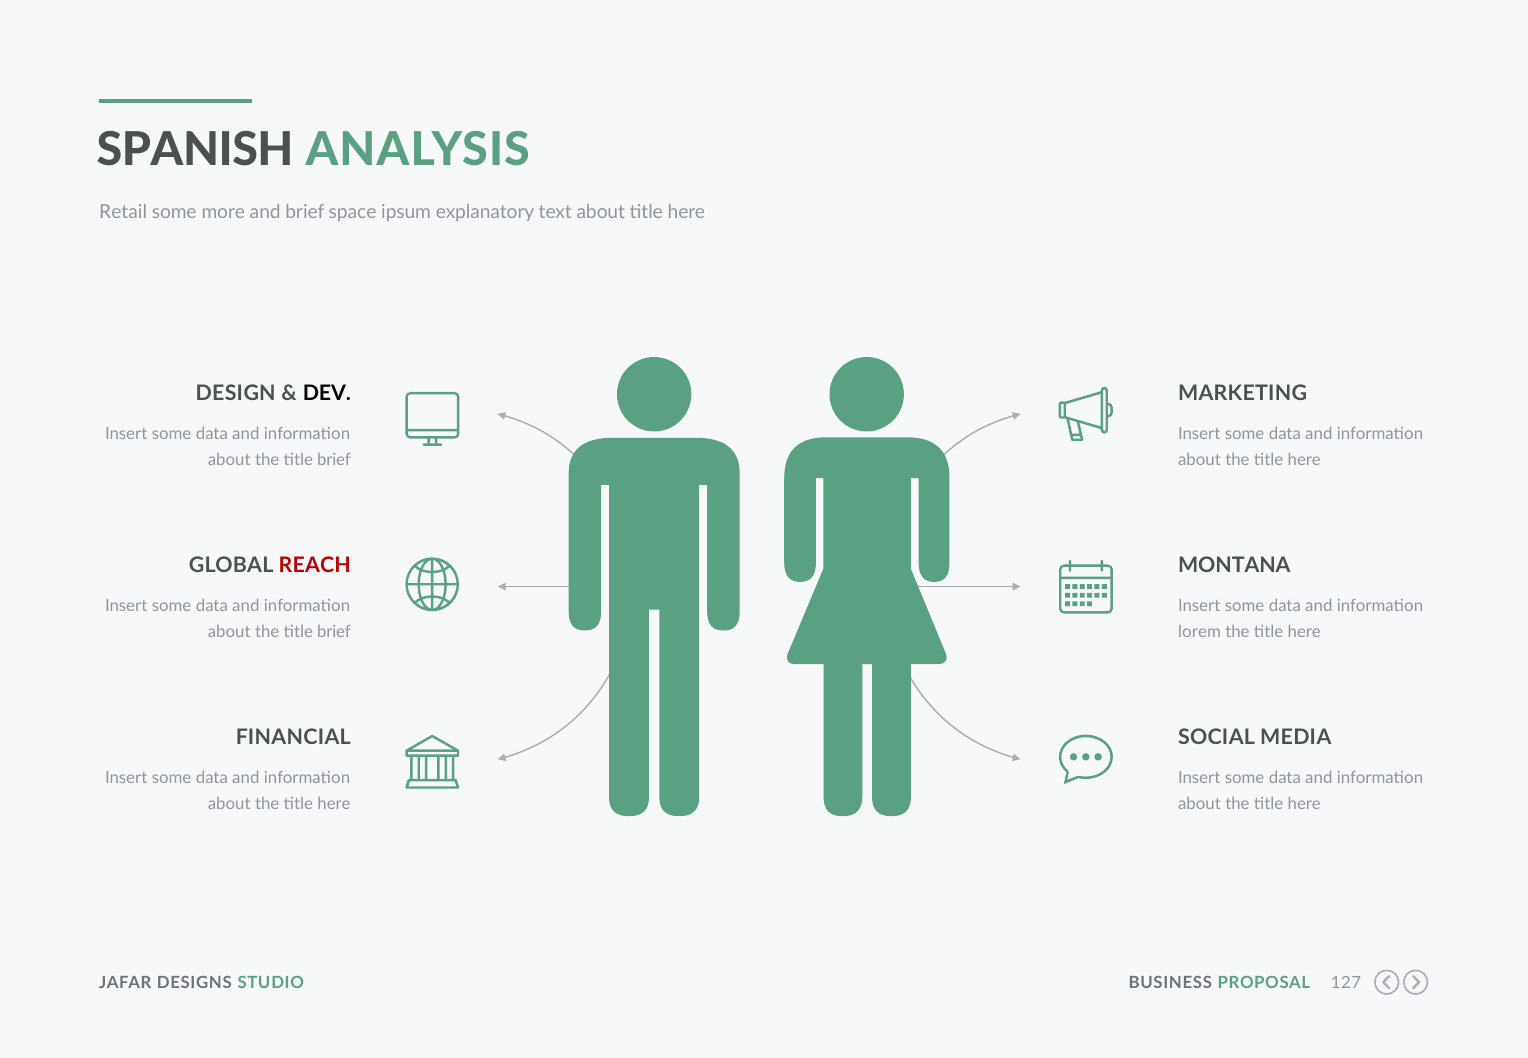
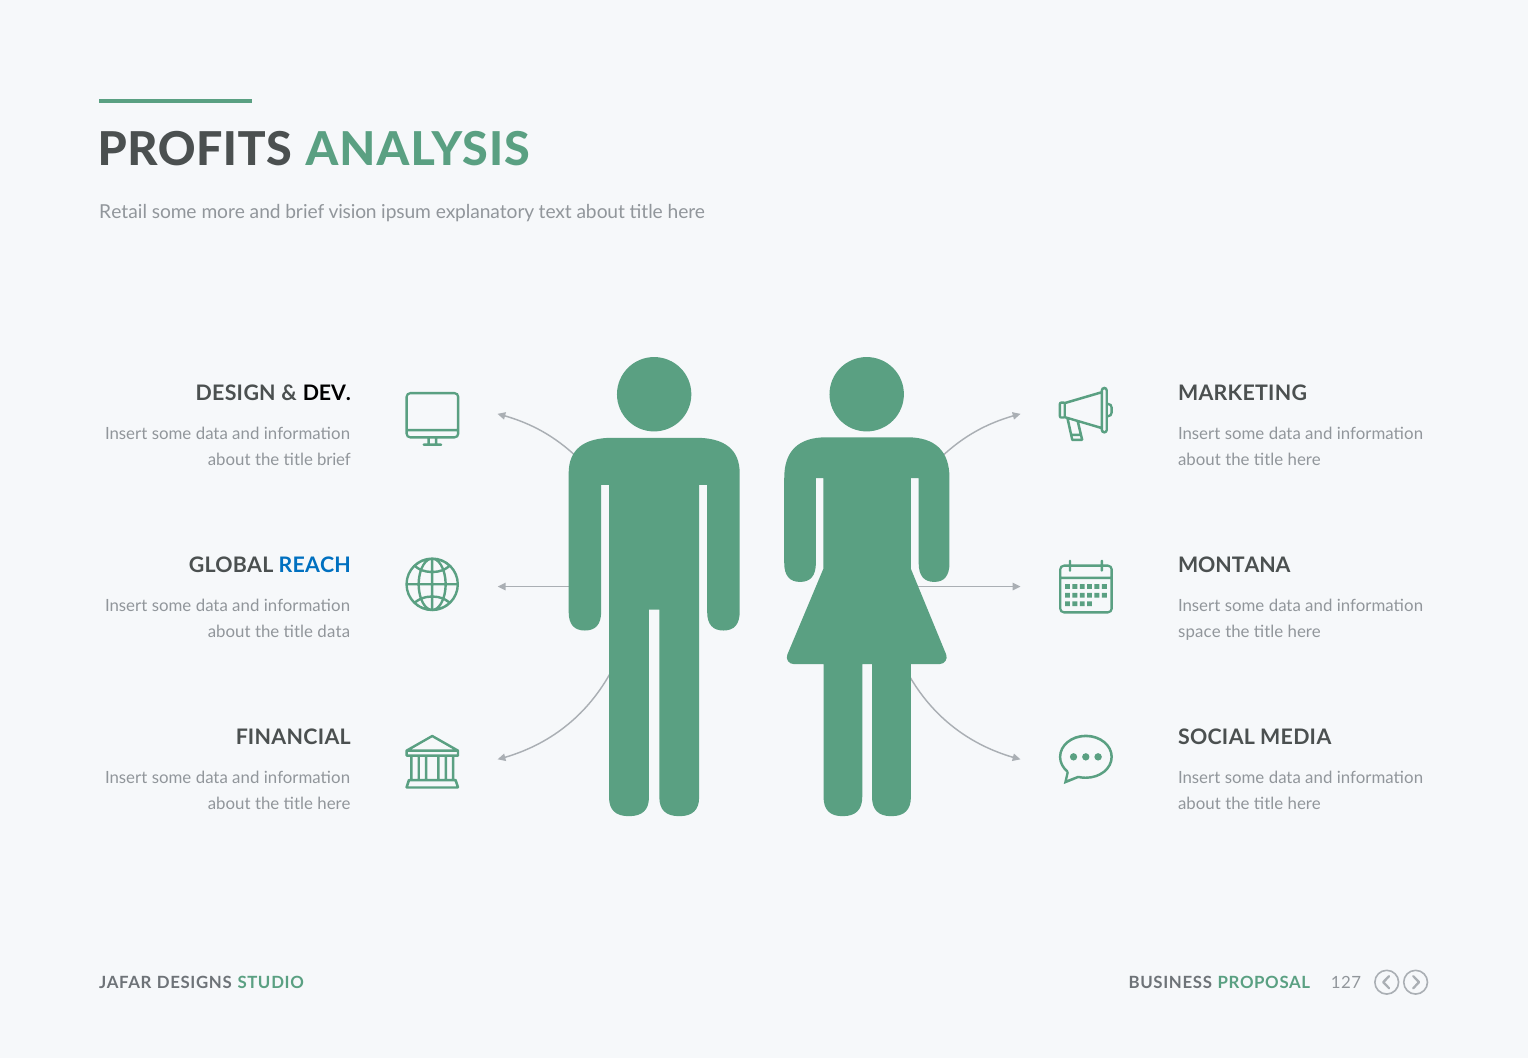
SPANISH: SPANISH -> PROFITS (195, 150)
space: space -> vision (353, 213)
REACH colour: red -> blue (315, 565)
brief: brief -> data (334, 632)
lorem: lorem -> space (1199, 632)
